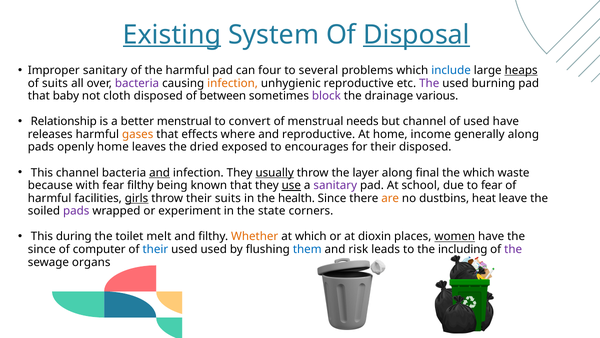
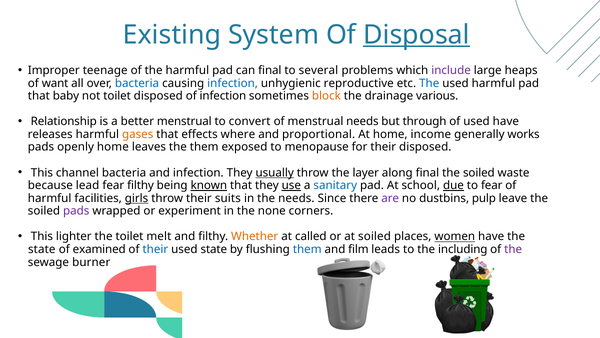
Existing underline: present -> none (172, 35)
Improper sanitary: sanitary -> teenage (105, 70)
can four: four -> final (270, 70)
include colour: blue -> purple (451, 70)
heaps underline: present -> none (521, 70)
of suits: suits -> want (55, 83)
bacteria colour: purple -> blue (137, 83)
infection colour: orange -> blue (233, 83)
The colour: purple -> blue (429, 83)
used burning: burning -> harmful (494, 83)
not cloth: cloth -> toilet (117, 96)
of between: between -> infection (223, 96)
block colour: purple -> orange (326, 96)
but channel: channel -> through (425, 121)
and reproductive: reproductive -> proportional (319, 134)
generally along: along -> works (524, 134)
the dried: dried -> them (204, 147)
encourages: encourages -> menopause (317, 147)
and underline: present -> none (160, 172)
which: which -> soiled (479, 172)
with: with -> lead (88, 185)
known underline: none -> present (209, 185)
sanitary colour: purple -> blue (335, 185)
due underline: none -> present (453, 185)
the health: health -> needs (296, 198)
are colour: orange -> purple (390, 198)
heat: heat -> pulp (484, 198)
state: state -> none (272, 211)
during: during -> lighter (74, 236)
at which: which -> called (311, 236)
at dioxin: dioxin -> soiled (374, 236)
since: since -> state (42, 249)
computer: computer -> examined (99, 249)
used used: used -> state (214, 249)
risk: risk -> film (358, 249)
organs: organs -> burner (91, 262)
